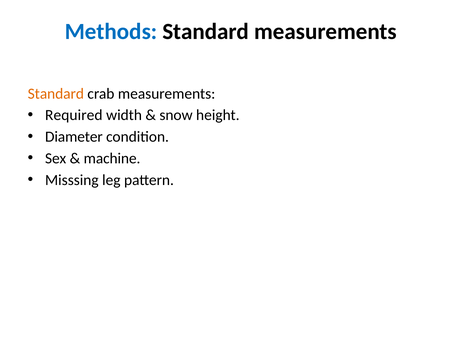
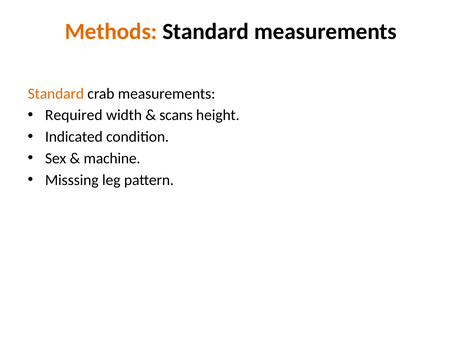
Methods colour: blue -> orange (111, 32)
snow: snow -> scans (176, 115)
Diameter: Diameter -> Indicated (74, 137)
